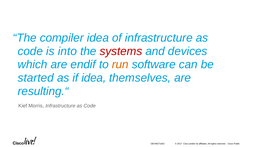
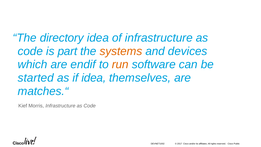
compiler: compiler -> directory (62, 38)
into: into -> part (67, 51)
systems colour: red -> orange (121, 51)
resulting.“: resulting.“ -> matches.“ (43, 91)
